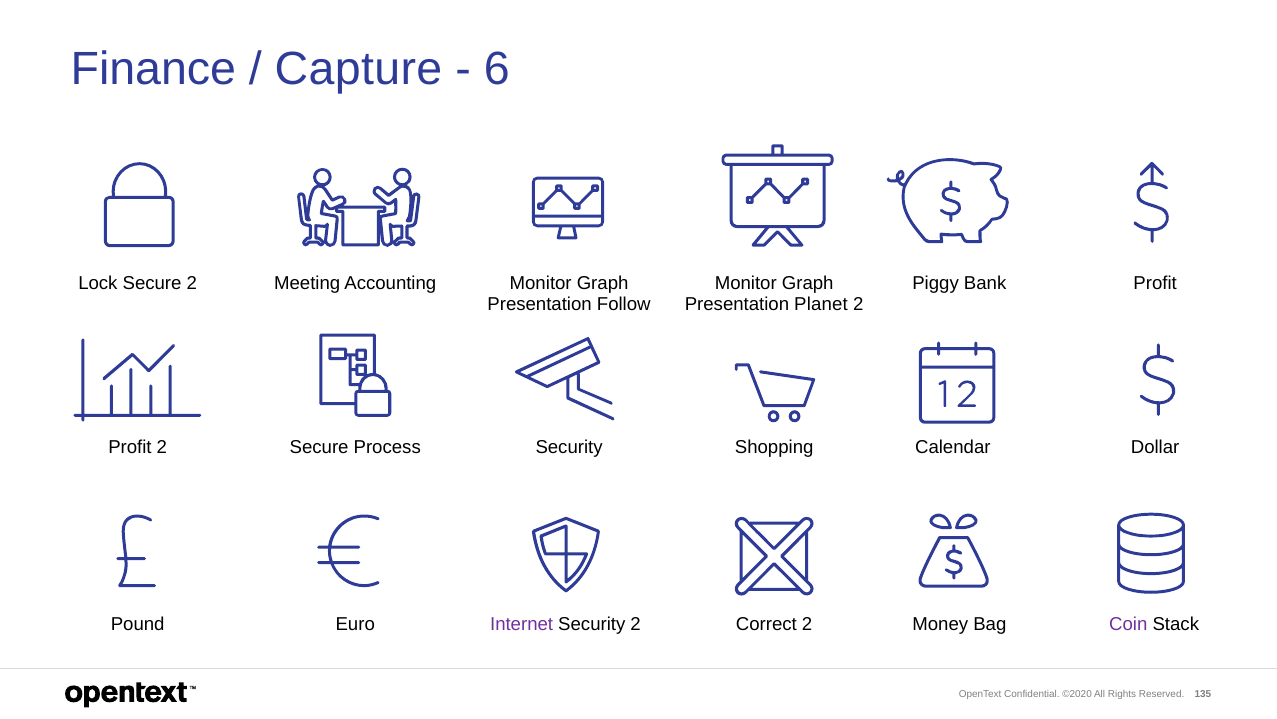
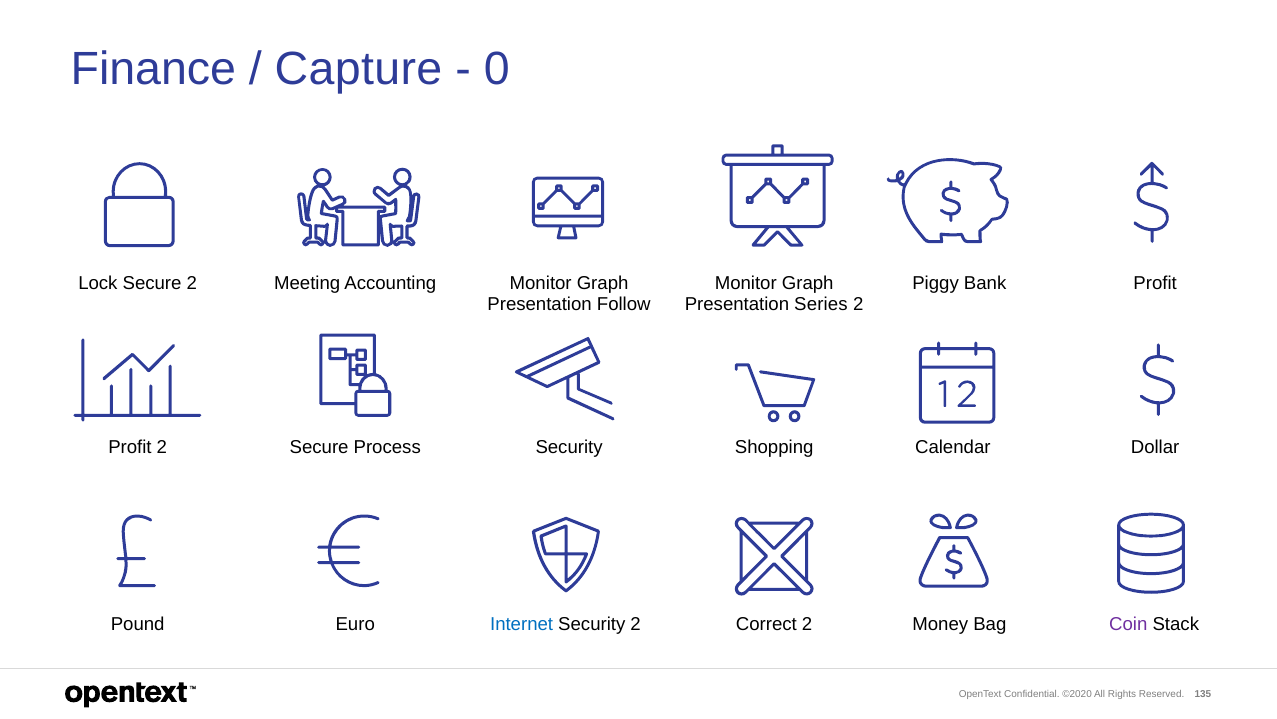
6: 6 -> 0 (497, 69)
Planet: Planet -> Series (821, 304)
Internet colour: purple -> blue (522, 623)
